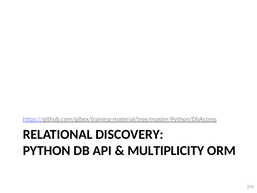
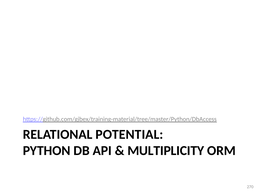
DISCOVERY: DISCOVERY -> POTENTIAL (129, 134)
